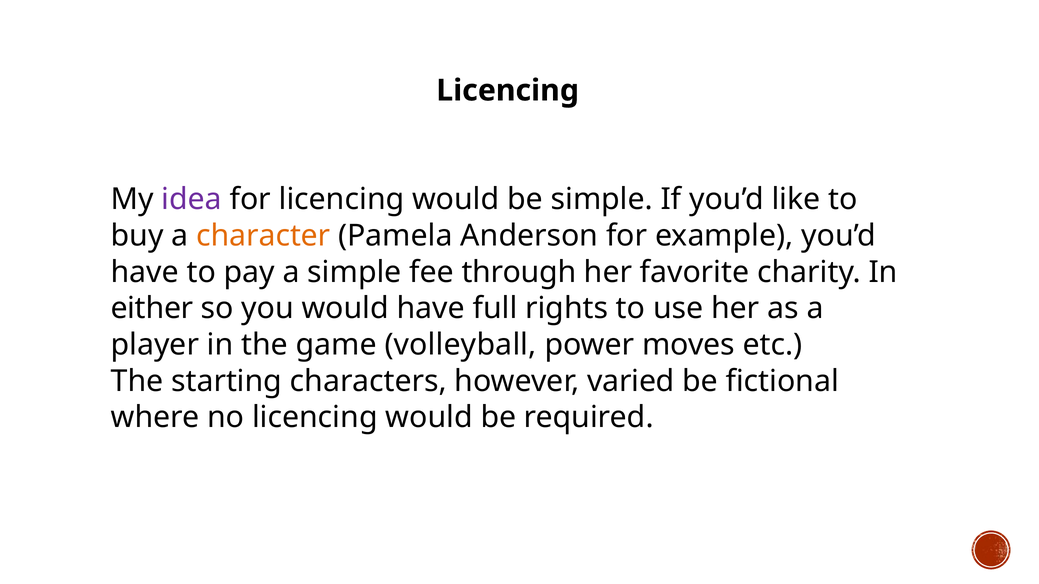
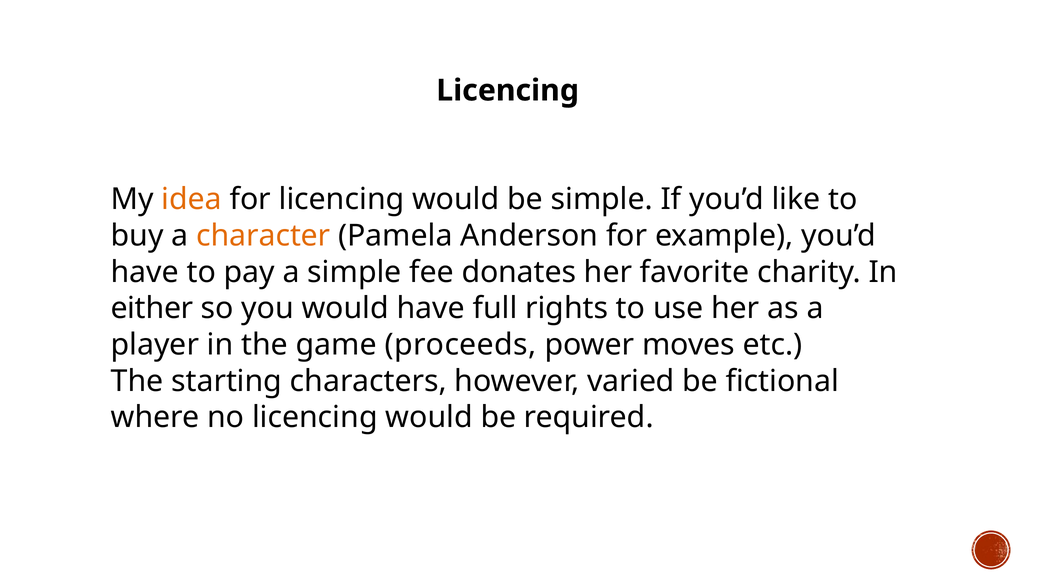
idea colour: purple -> orange (192, 199)
through: through -> donates (519, 272)
volleyball: volleyball -> proceeds (460, 345)
